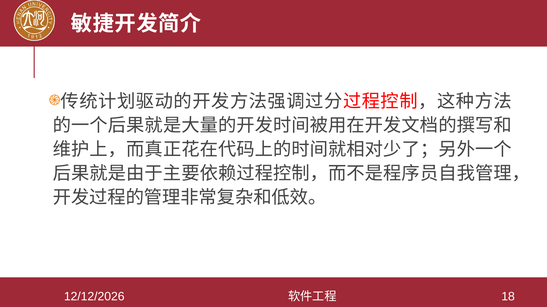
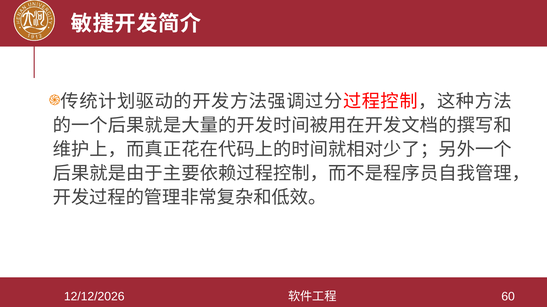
18: 18 -> 60 (508, 297)
